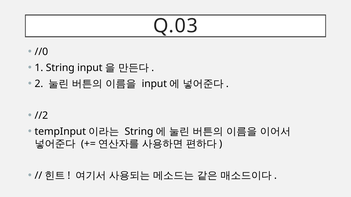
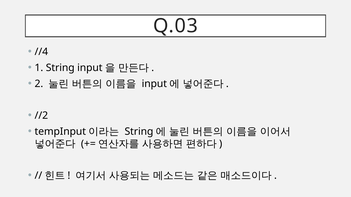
//0: //0 -> //4 (41, 52)
